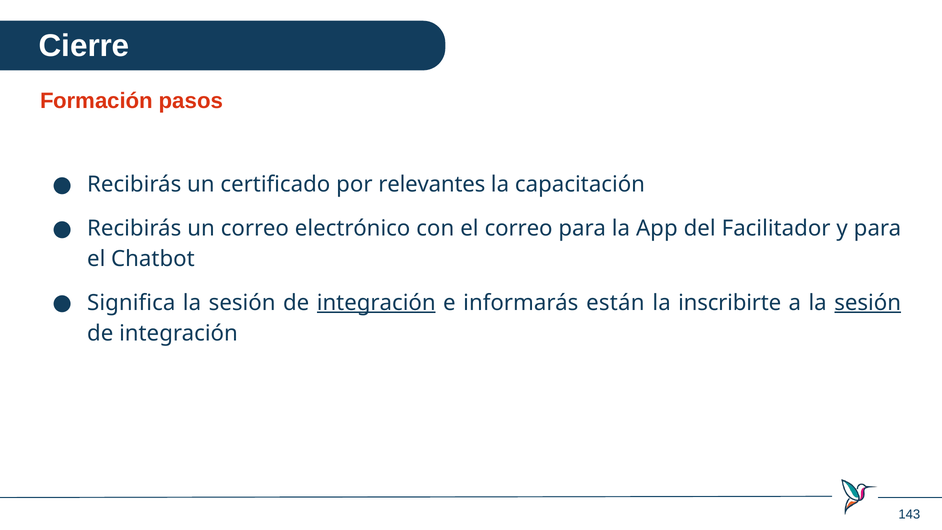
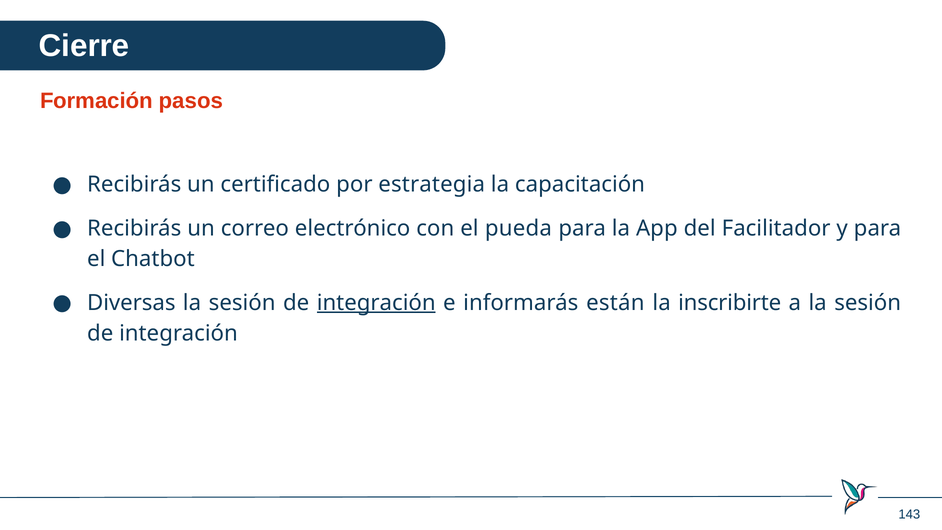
relevantes: relevantes -> estrategia (432, 185)
el correo: correo -> pueda (518, 228)
Significa: Significa -> Diversas (131, 303)
sesión underline: present -> none (868, 303)
